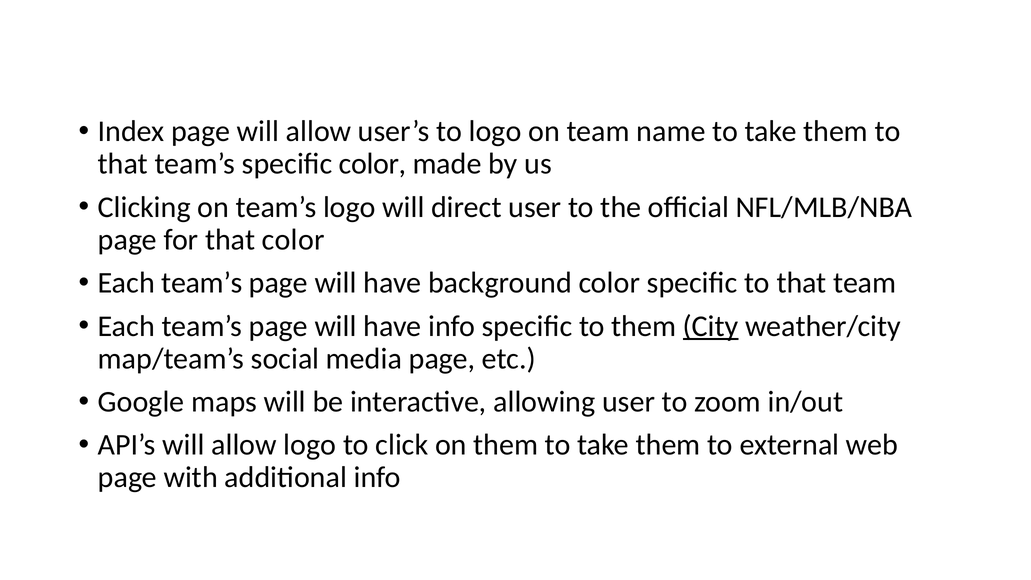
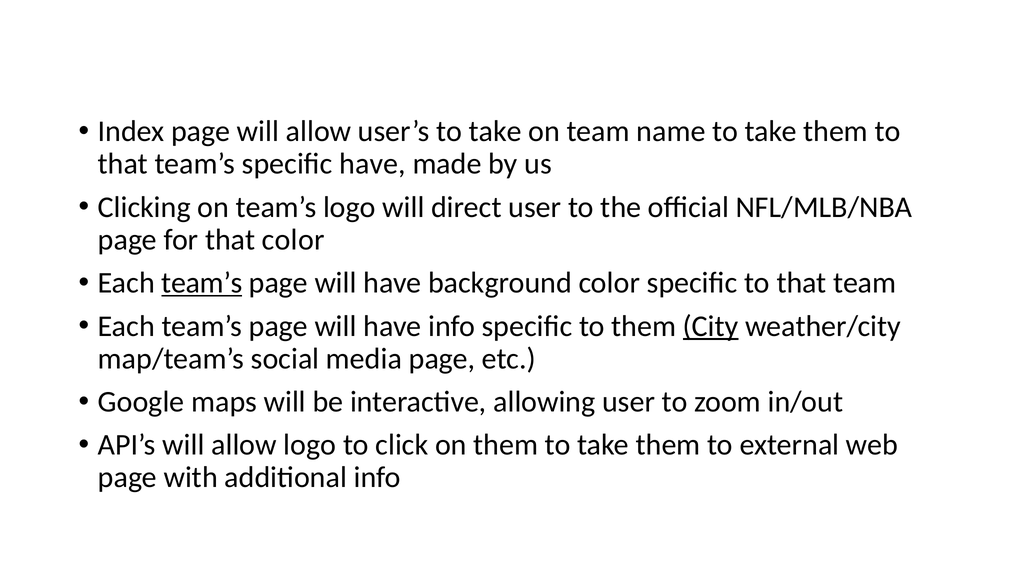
user’s to logo: logo -> take (495, 131)
specific color: color -> have (372, 164)
team’s underline: none -> present (202, 283)
